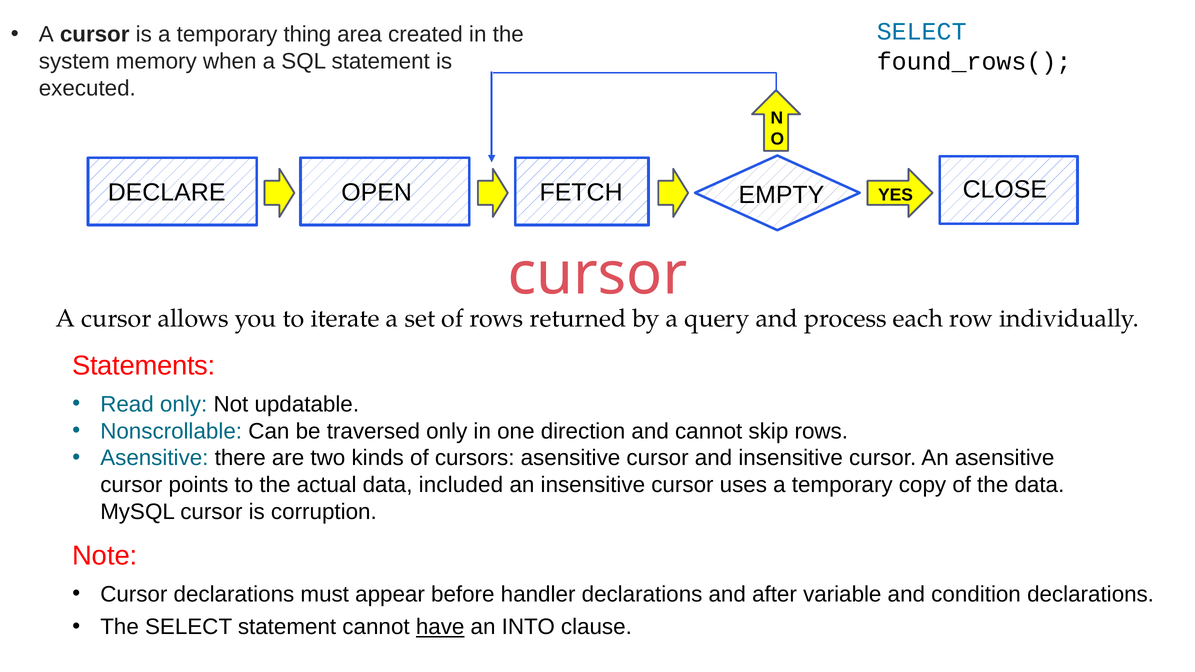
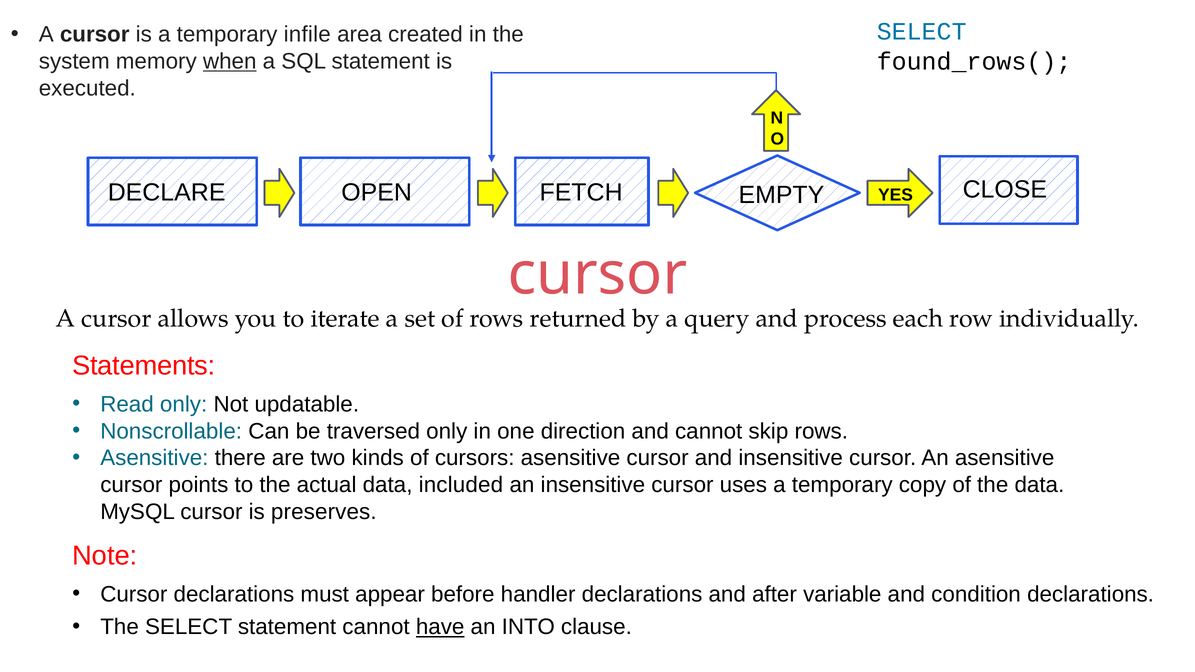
thing: thing -> infile (307, 34)
when underline: none -> present (230, 61)
corruption: corruption -> preserves (324, 512)
